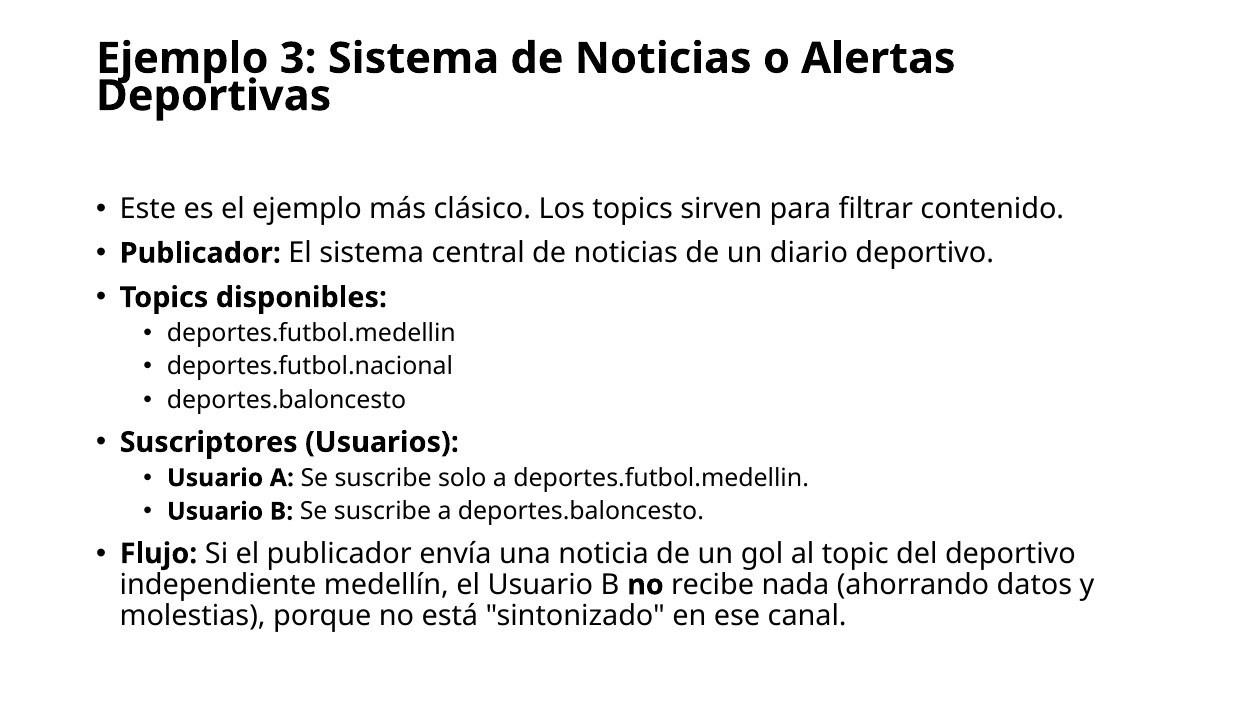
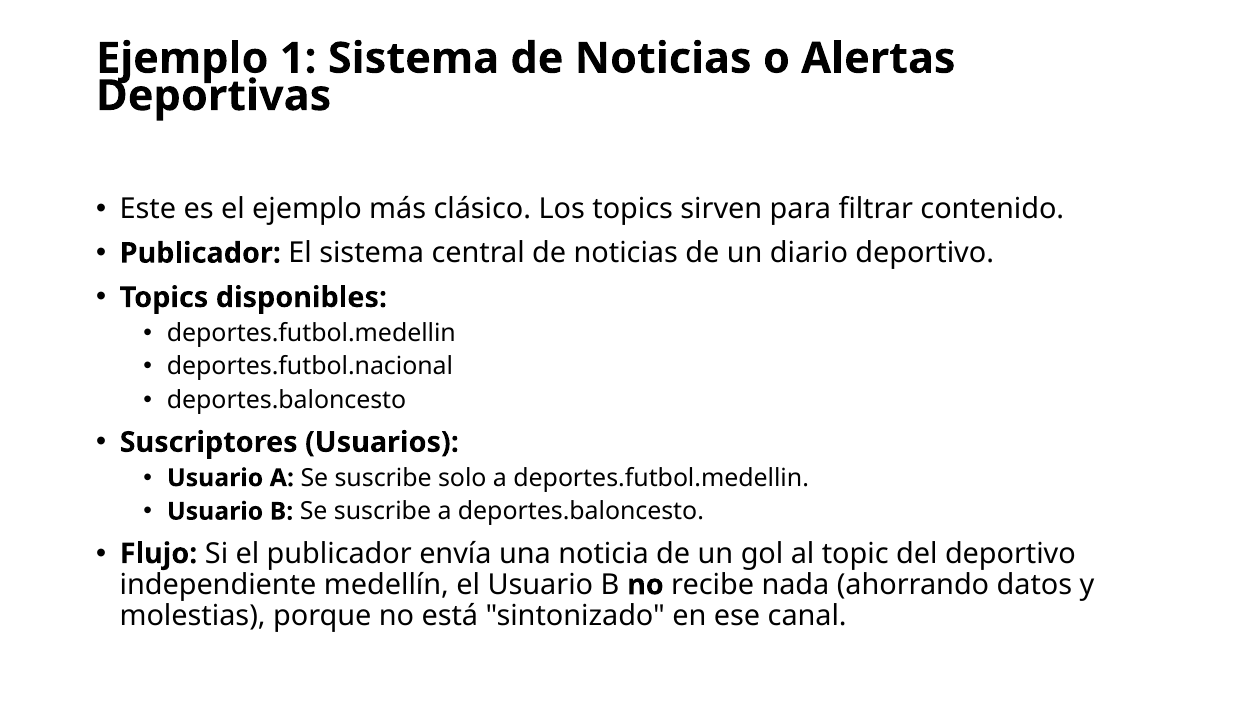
3: 3 -> 1 (298, 58)
